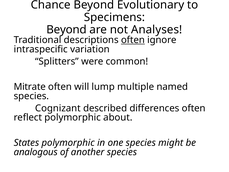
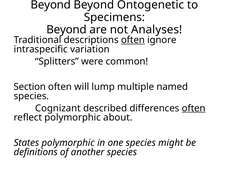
Chance: Chance -> Beyond (51, 5)
Evolutionary: Evolutionary -> Ontogenetic (151, 5)
Mitrate: Mitrate -> Section (30, 87)
often underline: none -> present (194, 108)
analogous: analogous -> definitions (36, 152)
